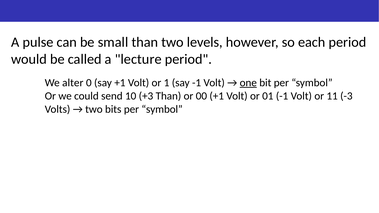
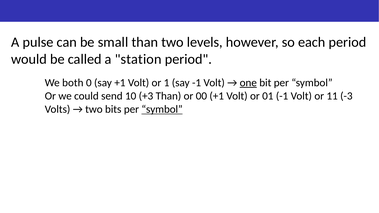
lecture: lecture -> station (138, 59)
alter: alter -> both (73, 83)
symbol underline: none -> present (162, 109)
